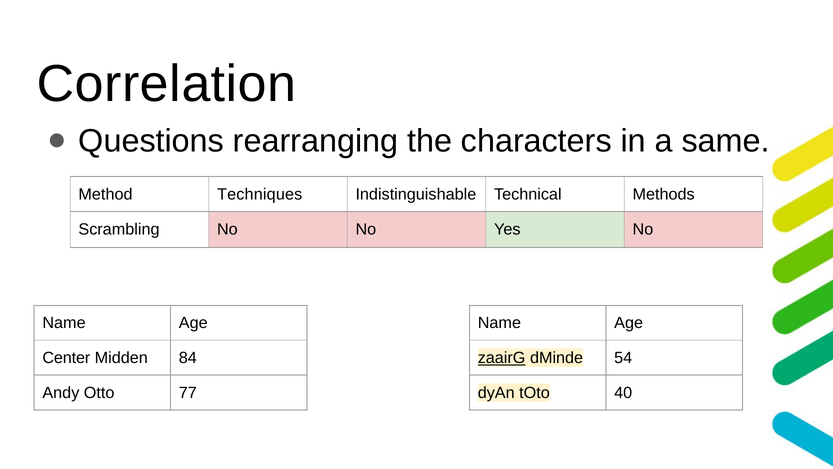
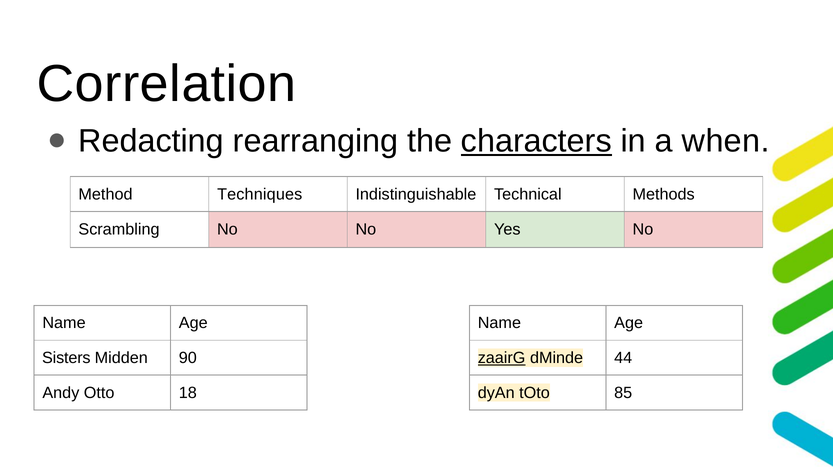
Questions: Questions -> Redacting (151, 141)
characters underline: none -> present (536, 141)
same: same -> when (726, 141)
Center: Center -> Sisters (66, 358)
84: 84 -> 90 (188, 358)
54: 54 -> 44 (623, 358)
77: 77 -> 18 (188, 392)
40: 40 -> 85 (623, 392)
